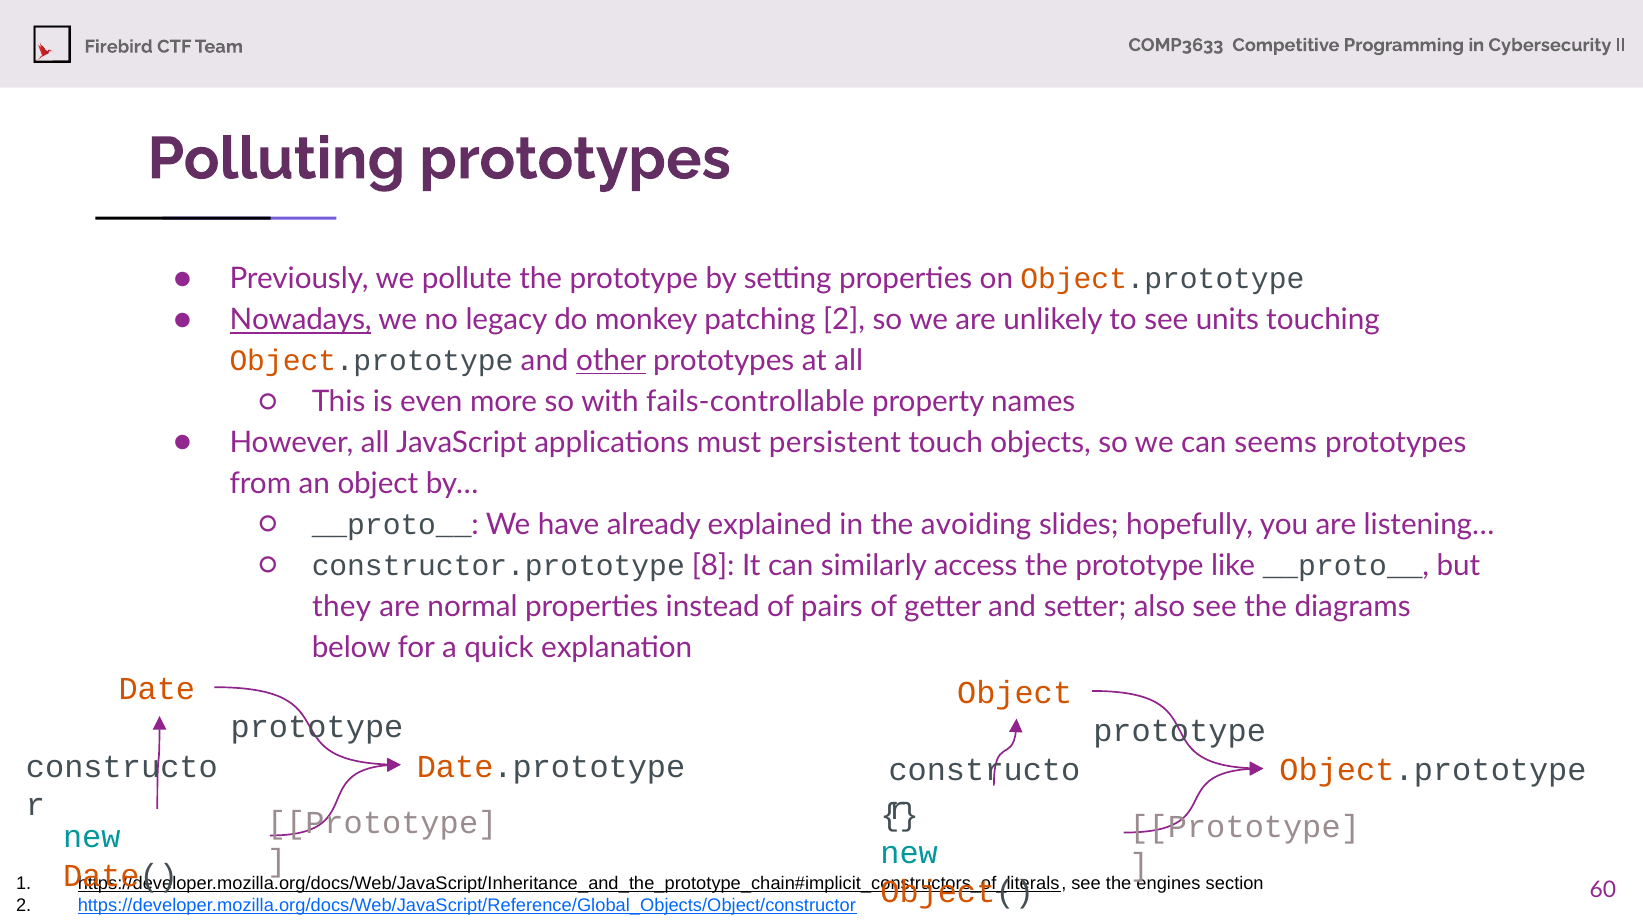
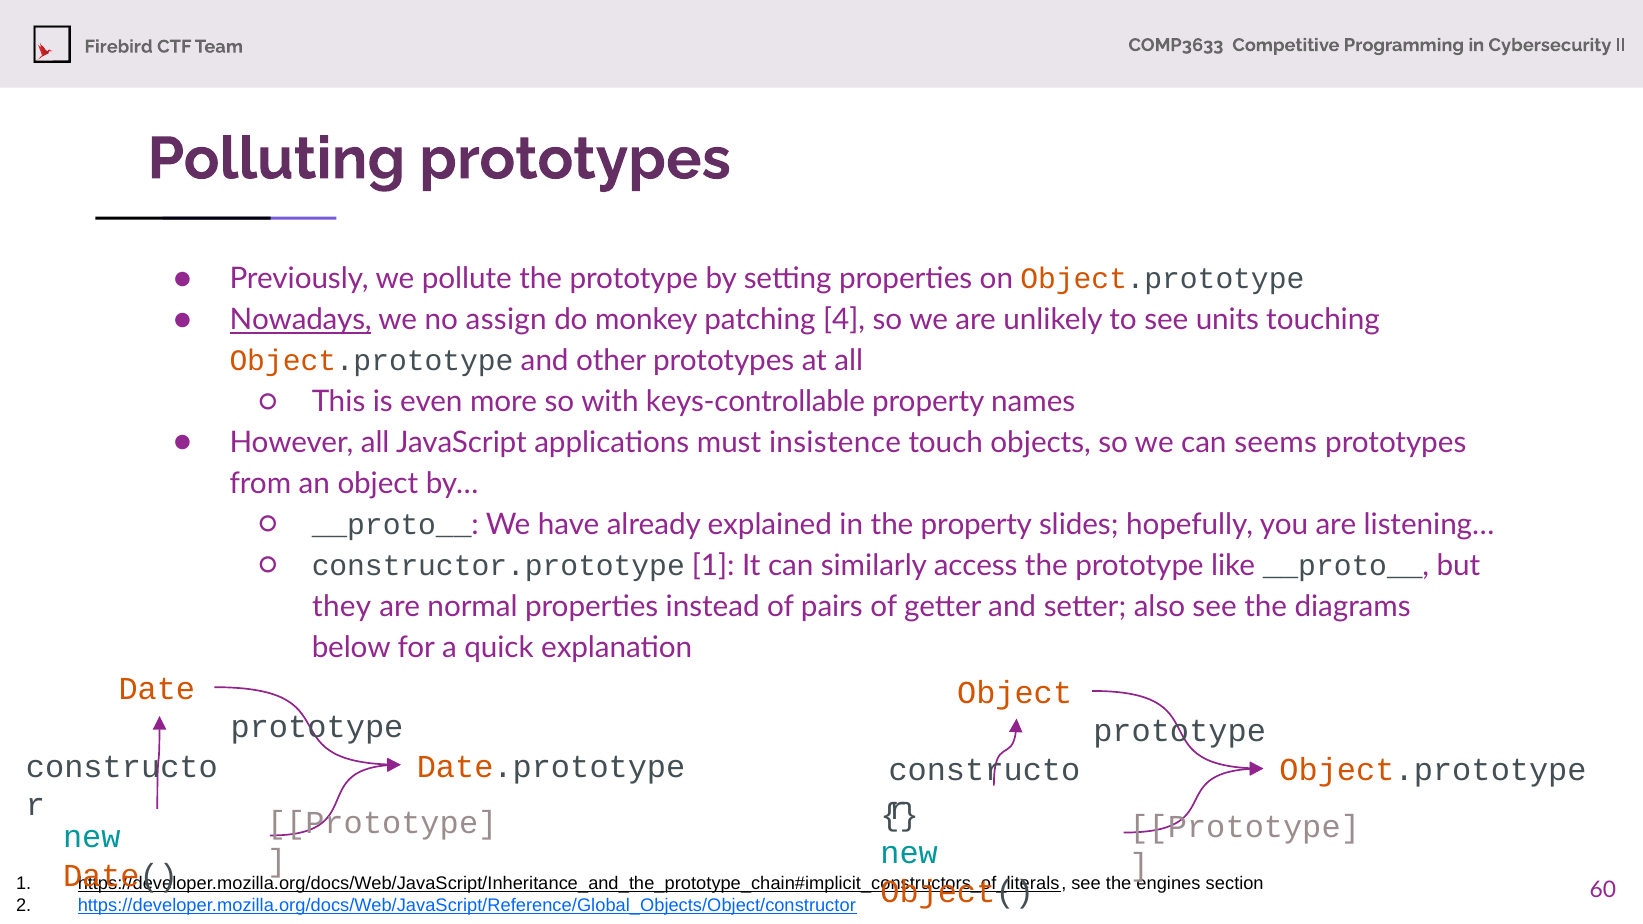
legacy: legacy -> assign (506, 320)
patching 2: 2 -> 4 (844, 320)
other underline: present -> none (611, 361)
fails-controllable: fails-controllable -> keys-controllable (756, 402)
persistent: persistent -> insistence (835, 443)
the avoiding: avoiding -> property (976, 525)
constructor.prototype 8: 8 -> 1 (713, 566)
